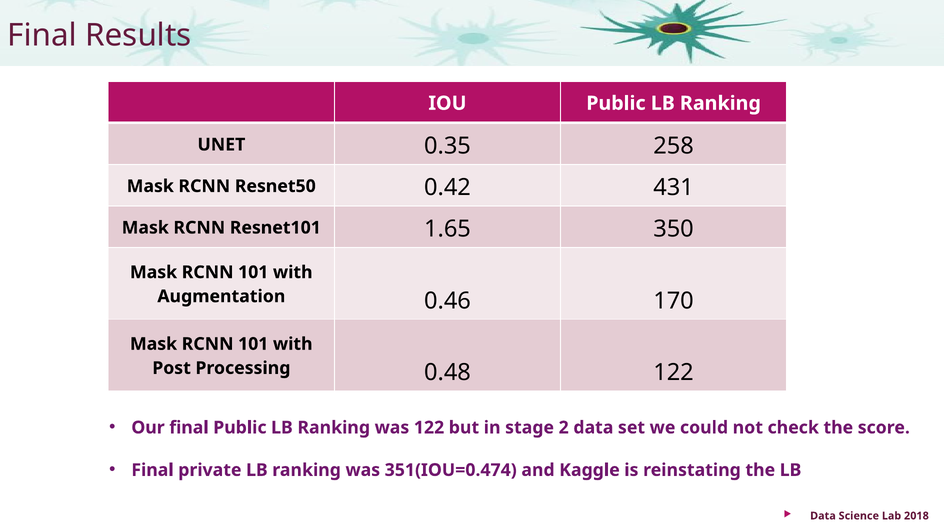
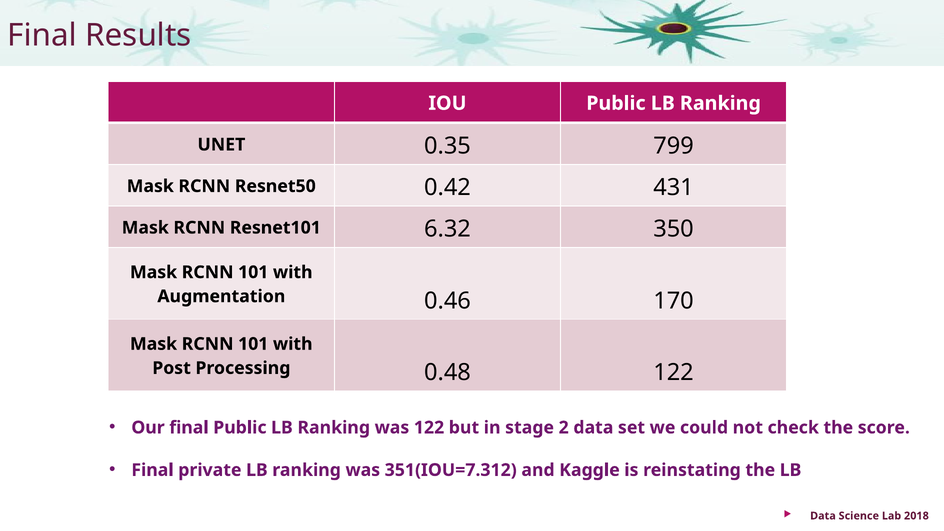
258: 258 -> 799 (674, 146)
1.65: 1.65 -> 6.32 (447, 229)
351(IOU=0.474: 351(IOU=0.474 -> 351(IOU=7.312 (451, 470)
